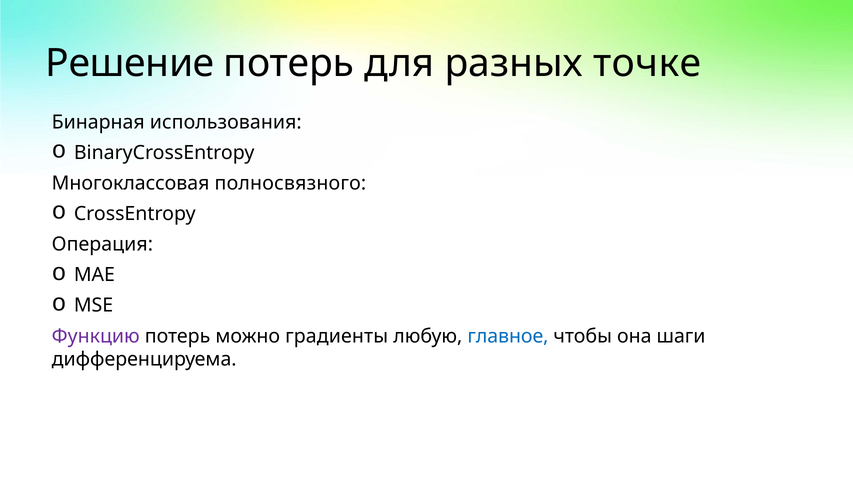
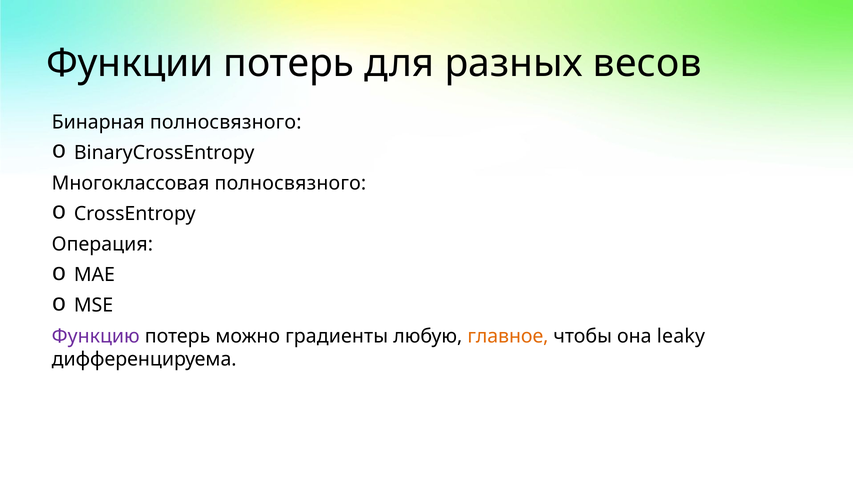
Решение: Решение -> Функции (130, 63)
точке: точке -> весов (647, 63)
Бинарная использования: использования -> полносвязного (226, 122)
главное colour: blue -> orange (508, 336)
шаги: шаги -> leaky (681, 336)
